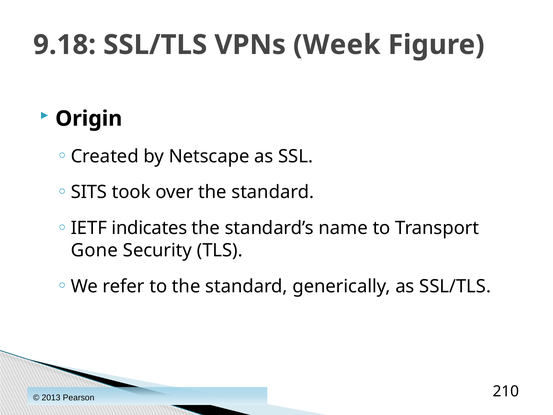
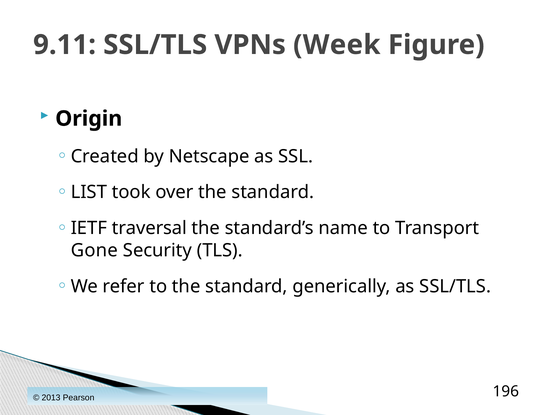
9.18: 9.18 -> 9.11 (65, 45)
SITS: SITS -> LIST (89, 192)
indicates: indicates -> traversal (149, 228)
210: 210 -> 196 (506, 391)
